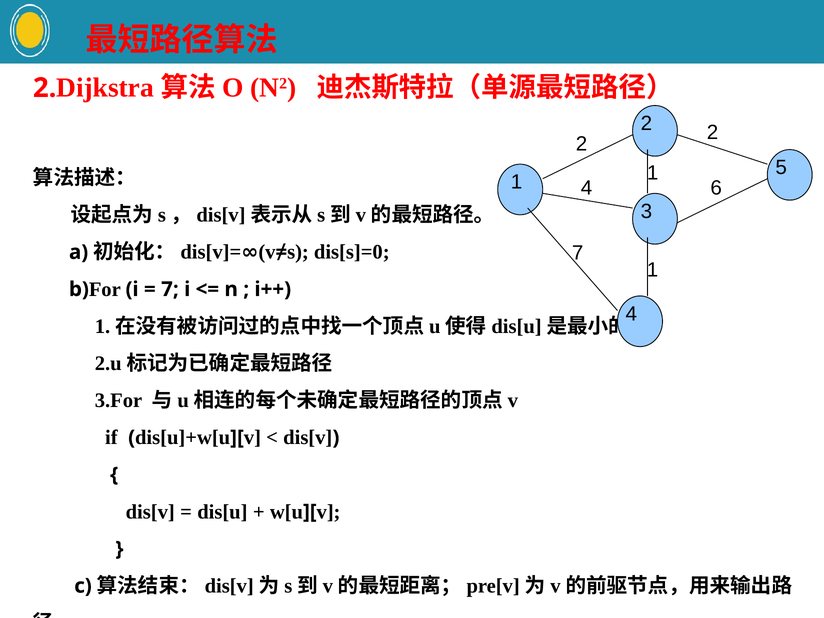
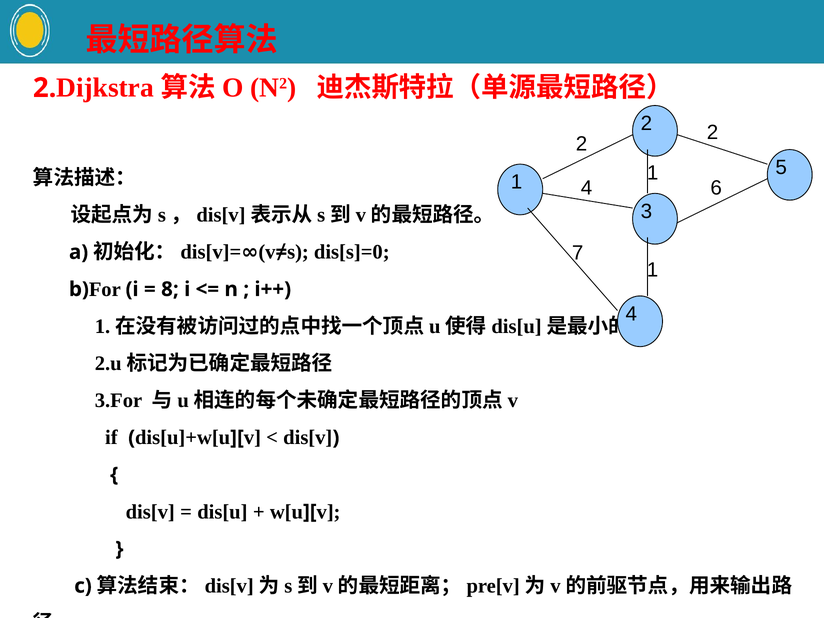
7: 7 -> 8 (170, 289)
